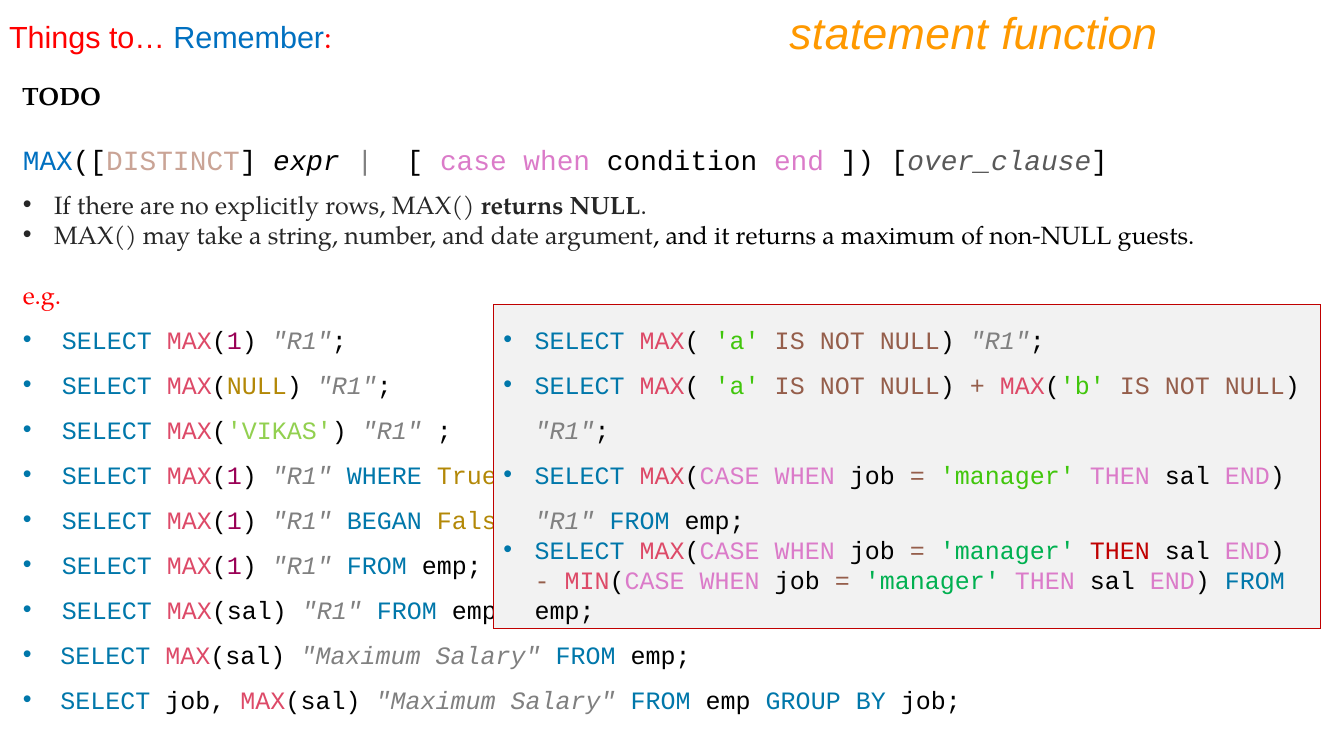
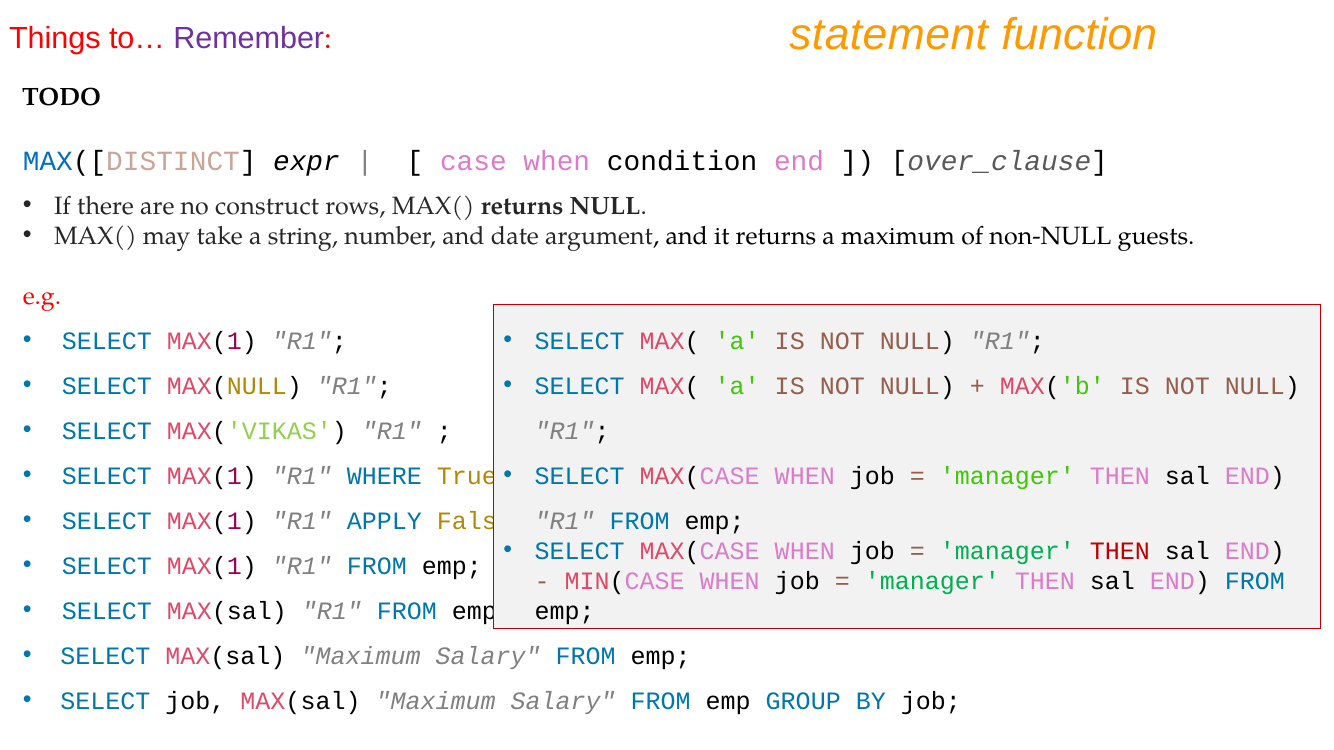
Remember colour: blue -> purple (249, 38)
explicitly: explicitly -> construct (267, 206)
BEGAN: BEGAN -> APPLY (384, 521)
